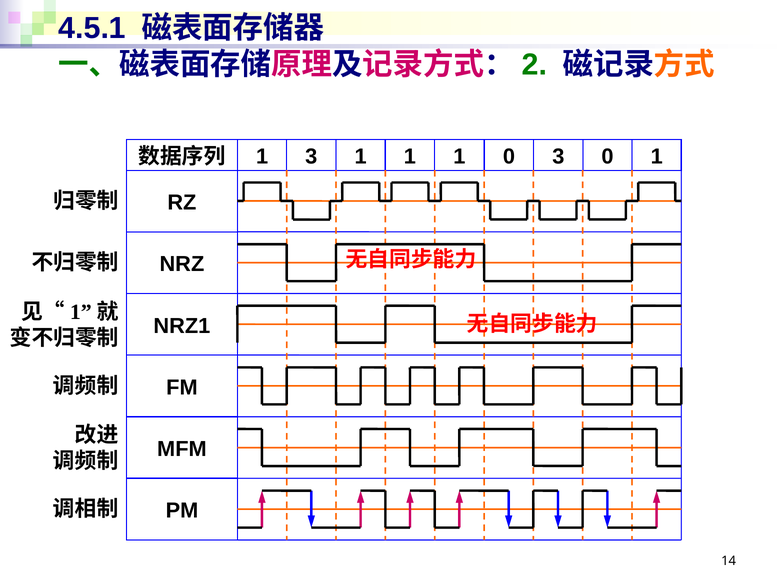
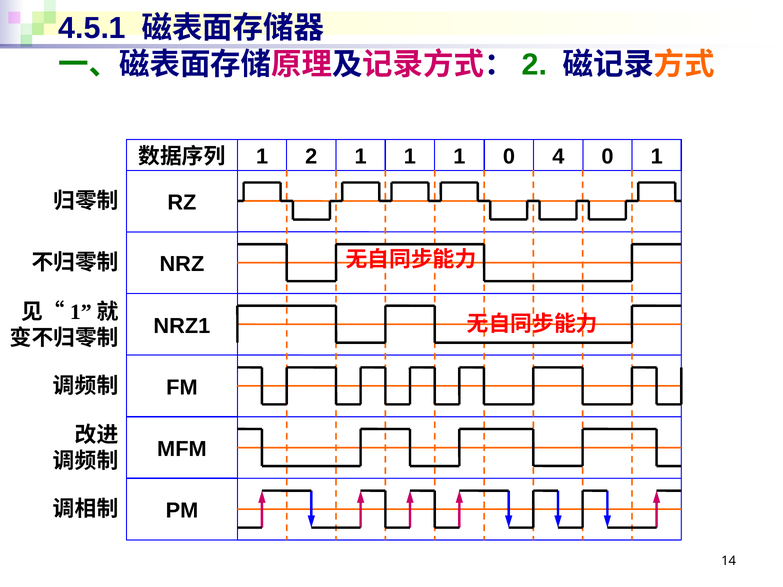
3: 3 -> 2 (311, 157)
0 3: 3 -> 4 (558, 157)
